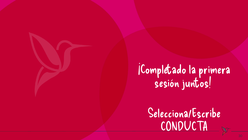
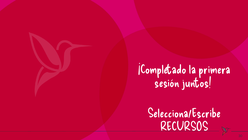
CONDUCTA: CONDUCTA -> RECURSOS (184, 126)
